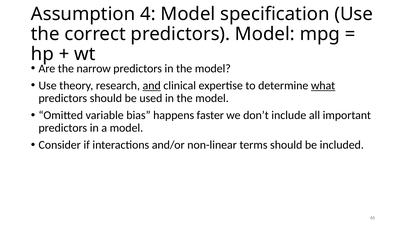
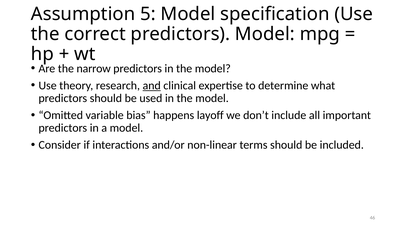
4: 4 -> 5 (148, 14)
what underline: present -> none (323, 86)
faster: faster -> layoff (210, 115)
